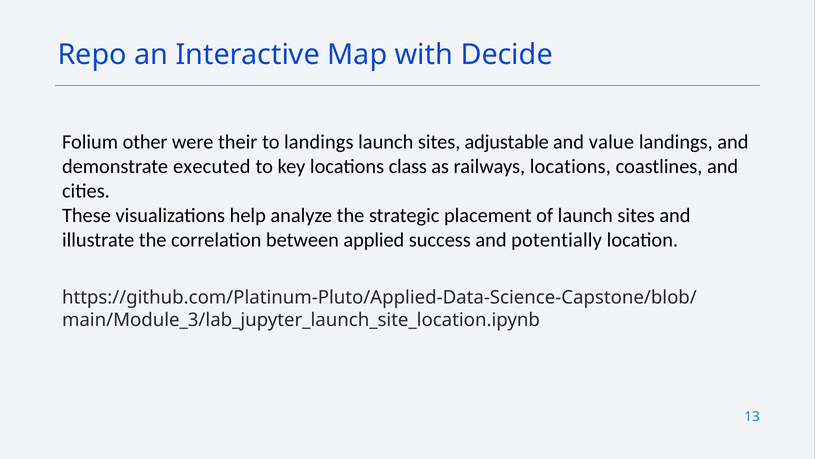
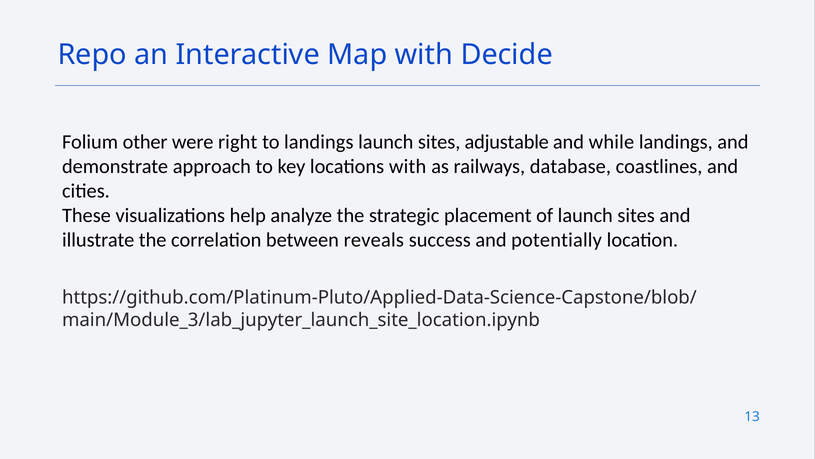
their: their -> right (238, 142)
value: value -> while (611, 142)
executed: executed -> approach (212, 166)
locations class: class -> with (408, 166)
railways locations: locations -> database (570, 166)
applied: applied -> reveals (374, 240)
